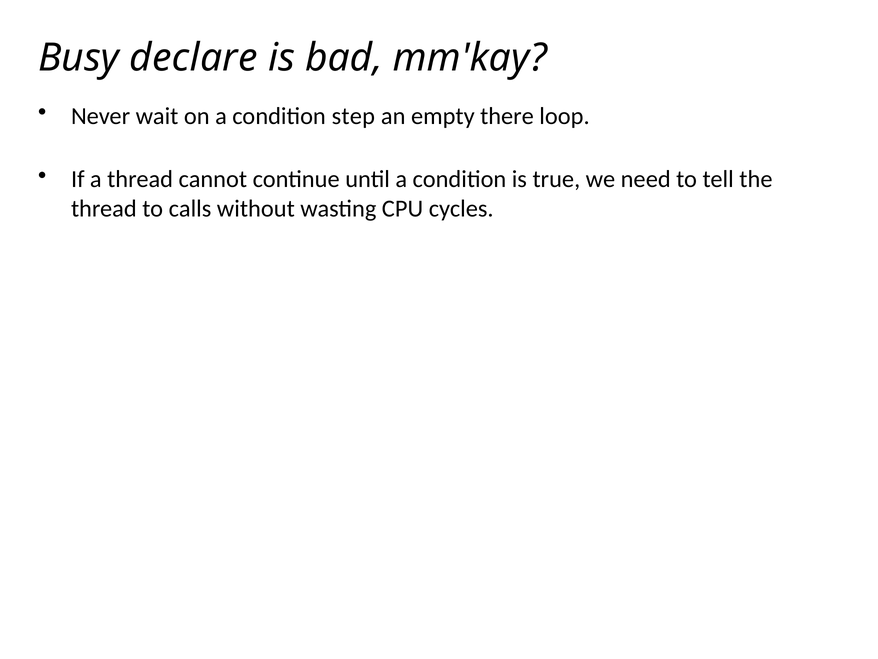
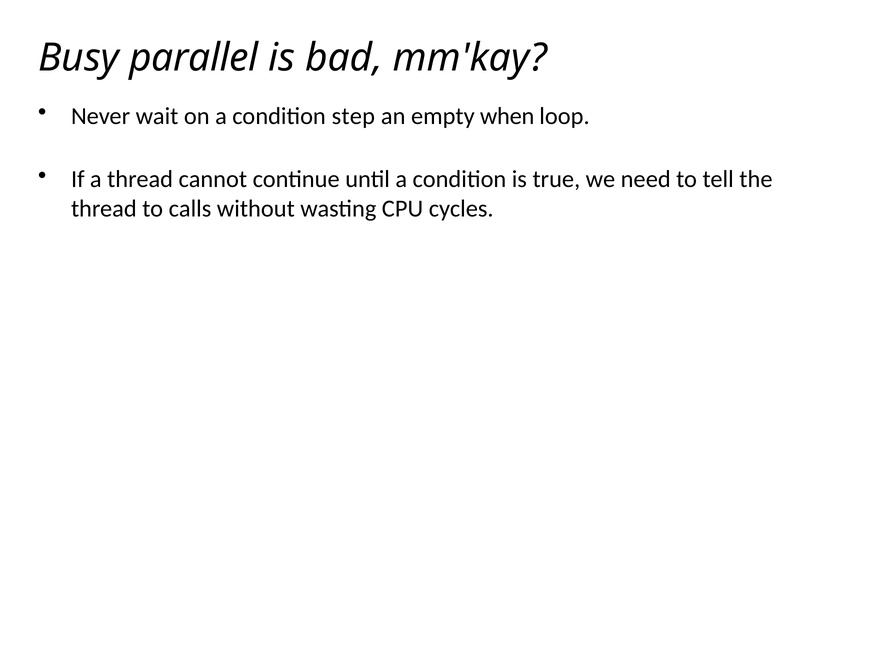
declare: declare -> parallel (194, 58)
there: there -> when (507, 116)
